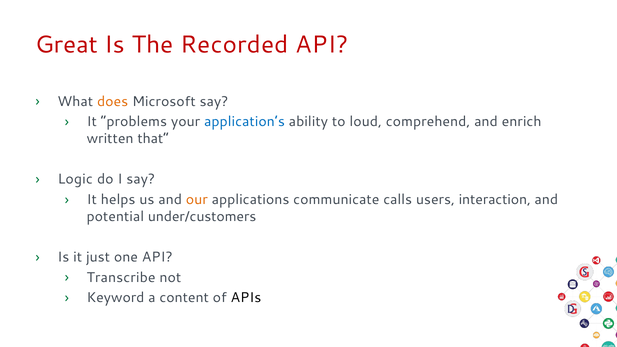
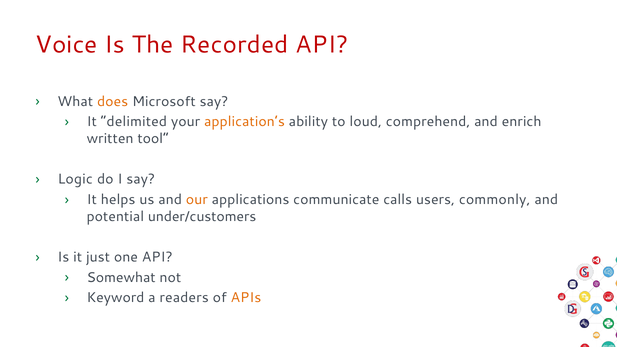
Great: Great -> Voice (67, 45)
problems: problems -> delimited (134, 122)
application’s colour: blue -> orange (245, 122)
that: that -> tool (153, 139)
interaction: interaction -> commonly (495, 200)
Transcribe: Transcribe -> Somewhat (121, 278)
content: content -> readers (184, 298)
APIs colour: black -> orange (246, 298)
